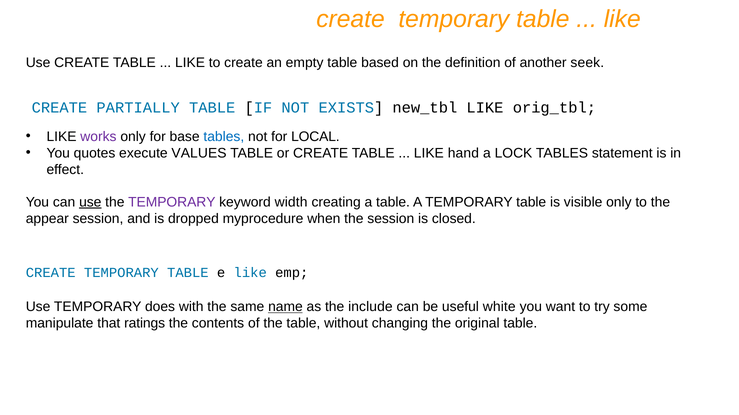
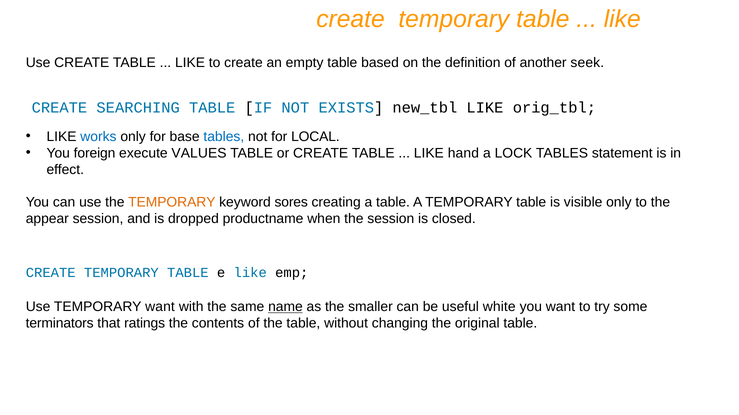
PARTIALLY: PARTIALLY -> SEARCHING (138, 108)
works colour: purple -> blue (98, 137)
quotes: quotes -> foreign (95, 153)
use underline: present -> none (90, 202)
TEMPORARY colour: purple -> orange (172, 202)
width: width -> sores (291, 202)
myprocedure: myprocedure -> productname (263, 219)
TEMPORARY does: does -> want (160, 307)
include: include -> smaller (370, 307)
manipulate: manipulate -> terminators (60, 324)
